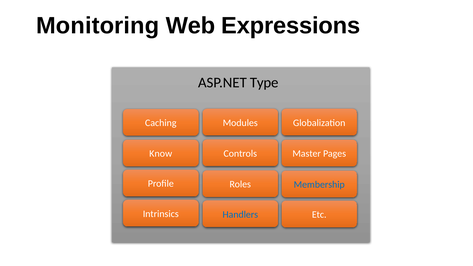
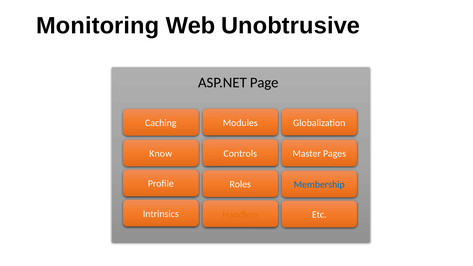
Expressions: Expressions -> Unobtrusive (291, 26)
Type: Type -> Page (264, 83)
Handlers colour: blue -> orange (240, 214)
